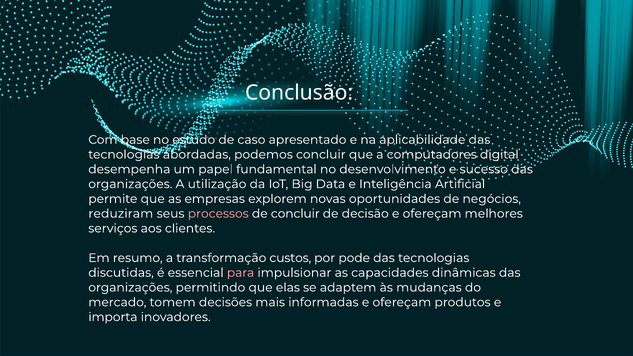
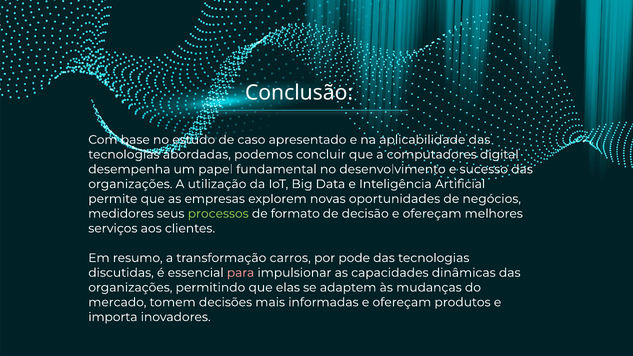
reduziram: reduziram -> medidores (121, 214)
processos colour: pink -> light green (218, 214)
de concluir: concluir -> formato (295, 214)
custos: custos -> carros (290, 258)
